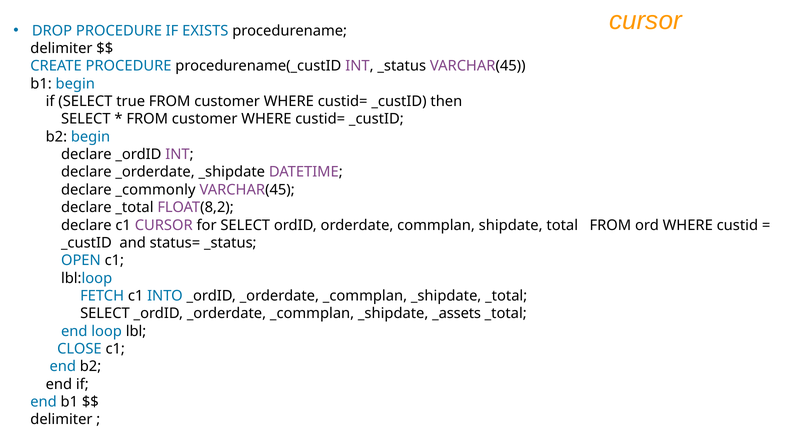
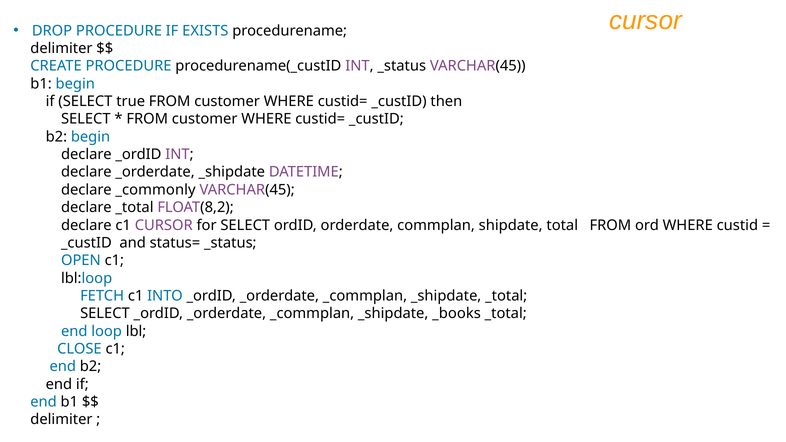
_assets: _assets -> _books (457, 314)
